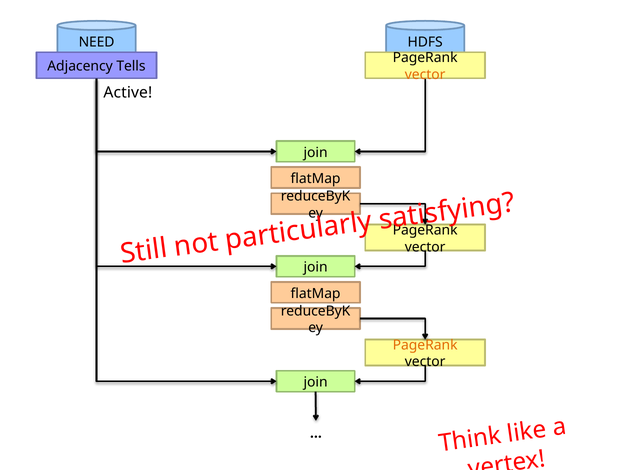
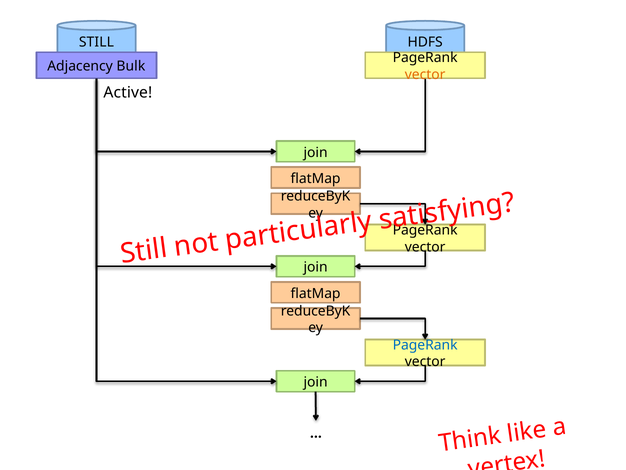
NEED: NEED -> STILL (96, 42)
Tells: Tells -> Bulk (131, 66)
PageRank colour: orange -> blue (425, 345)
